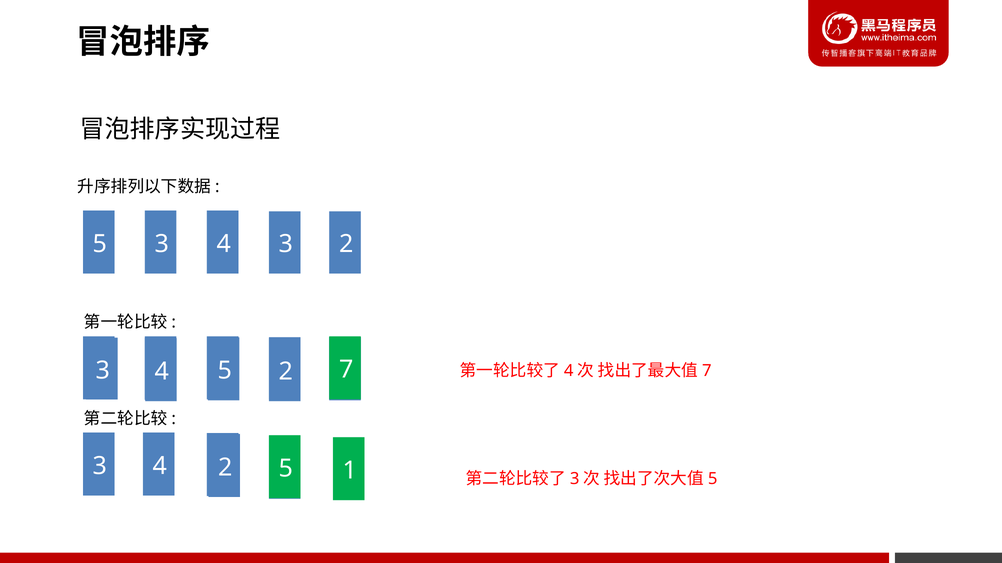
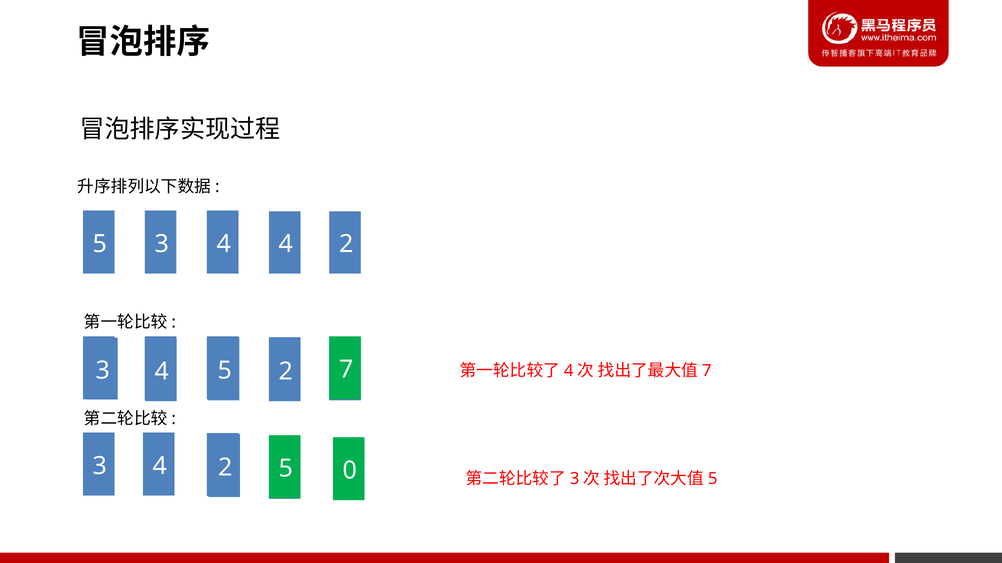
4 3: 3 -> 4 (286, 244)
1: 1 -> 0 (350, 471)
